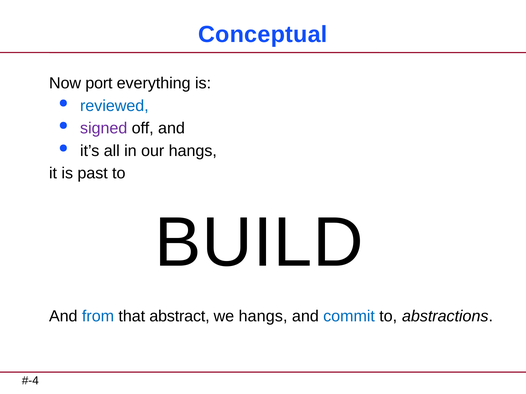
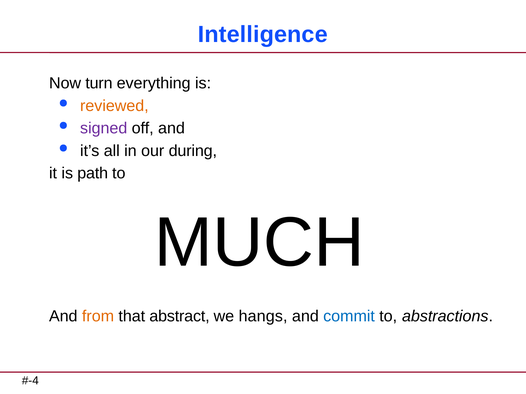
Conceptual: Conceptual -> Intelligence (263, 34)
port: port -> turn (99, 83)
reviewed colour: blue -> orange (114, 106)
our hangs: hangs -> during (193, 151)
past: past -> path (93, 173)
BUILD: BUILD -> MUCH (259, 243)
from colour: blue -> orange (98, 317)
